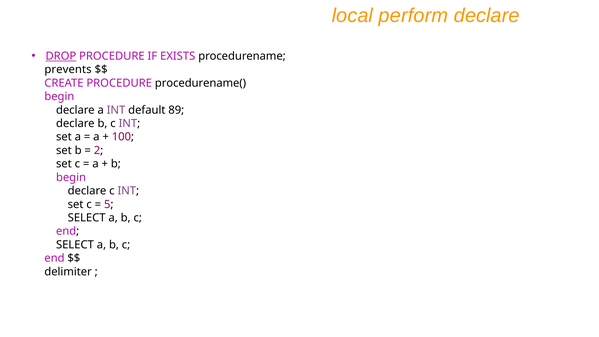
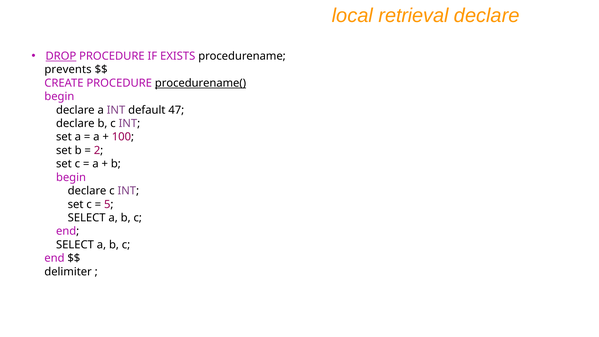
perform: perform -> retrieval (414, 16)
procedurename( underline: none -> present (200, 83)
89: 89 -> 47 (176, 110)
